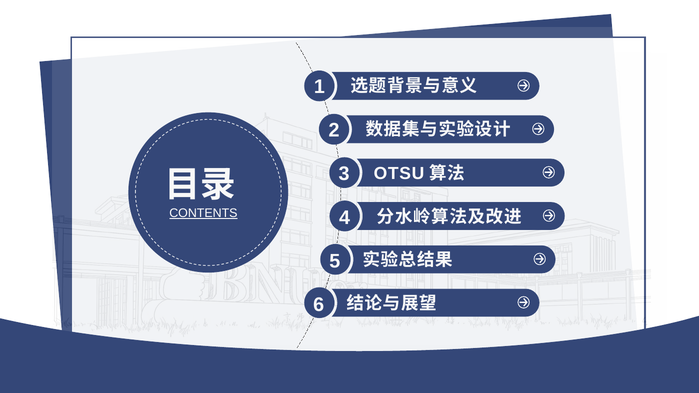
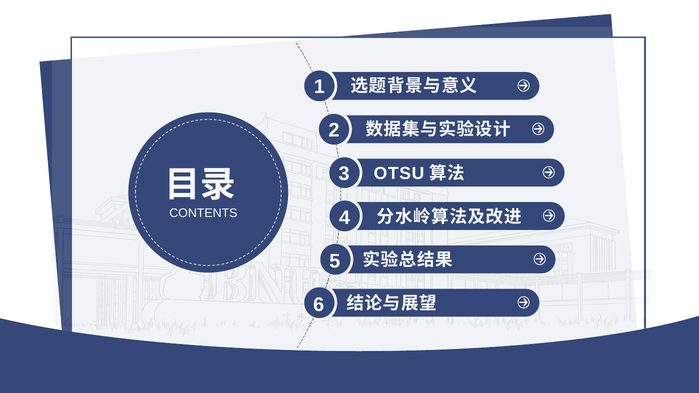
CONTENTS underline: present -> none (203, 213)
